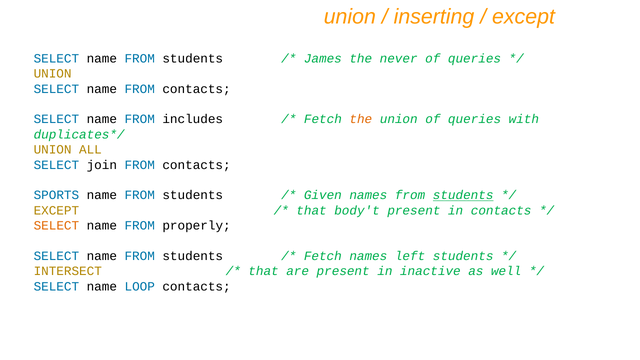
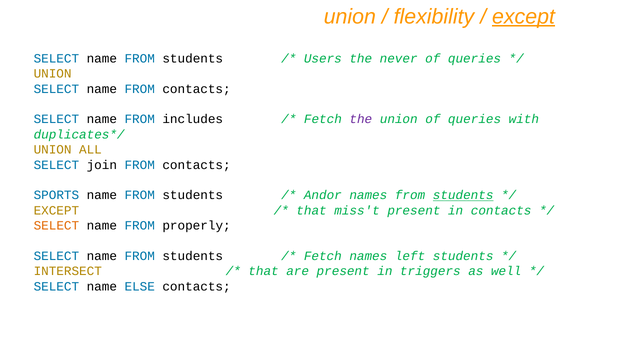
inserting: inserting -> flexibility (434, 17)
except underline: none -> present (524, 17)
James: James -> Users (323, 59)
the colour: orange -> purple (361, 119)
Given: Given -> Andor (323, 195)
body't: body't -> miss't (357, 210)
inactive: inactive -> triggers (430, 271)
LOOP: LOOP -> ELSE (140, 286)
